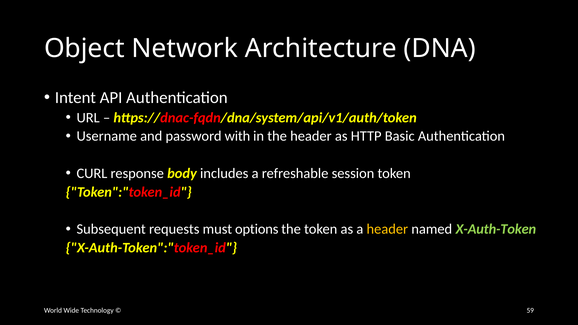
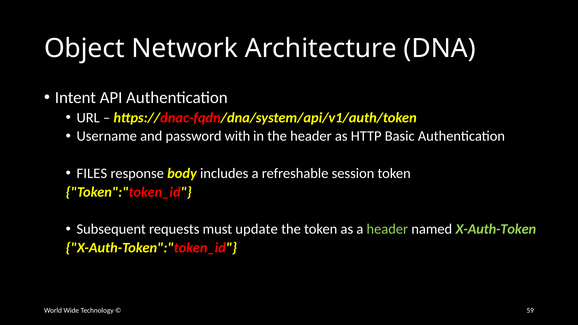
CURL: CURL -> FILES (92, 173)
options: options -> update (257, 229)
header colour: yellow -> light green (387, 229)
